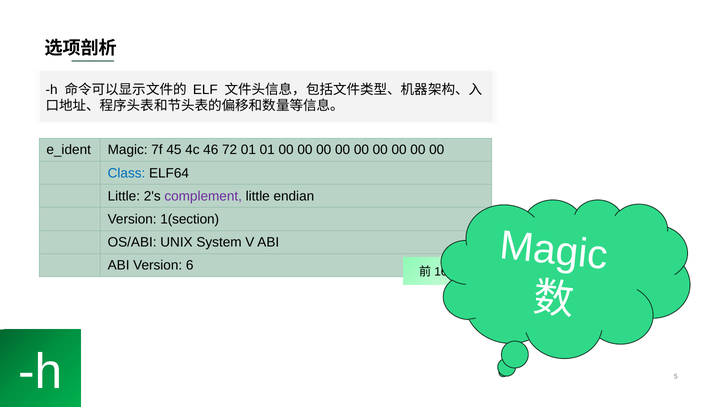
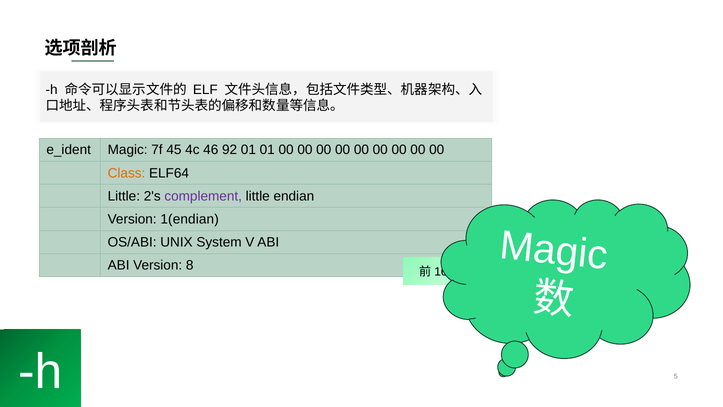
72: 72 -> 92 (230, 150)
Class colour: blue -> orange (127, 173)
1(section: 1(section -> 1(endian (190, 219)
6: 6 -> 8 (190, 265)
